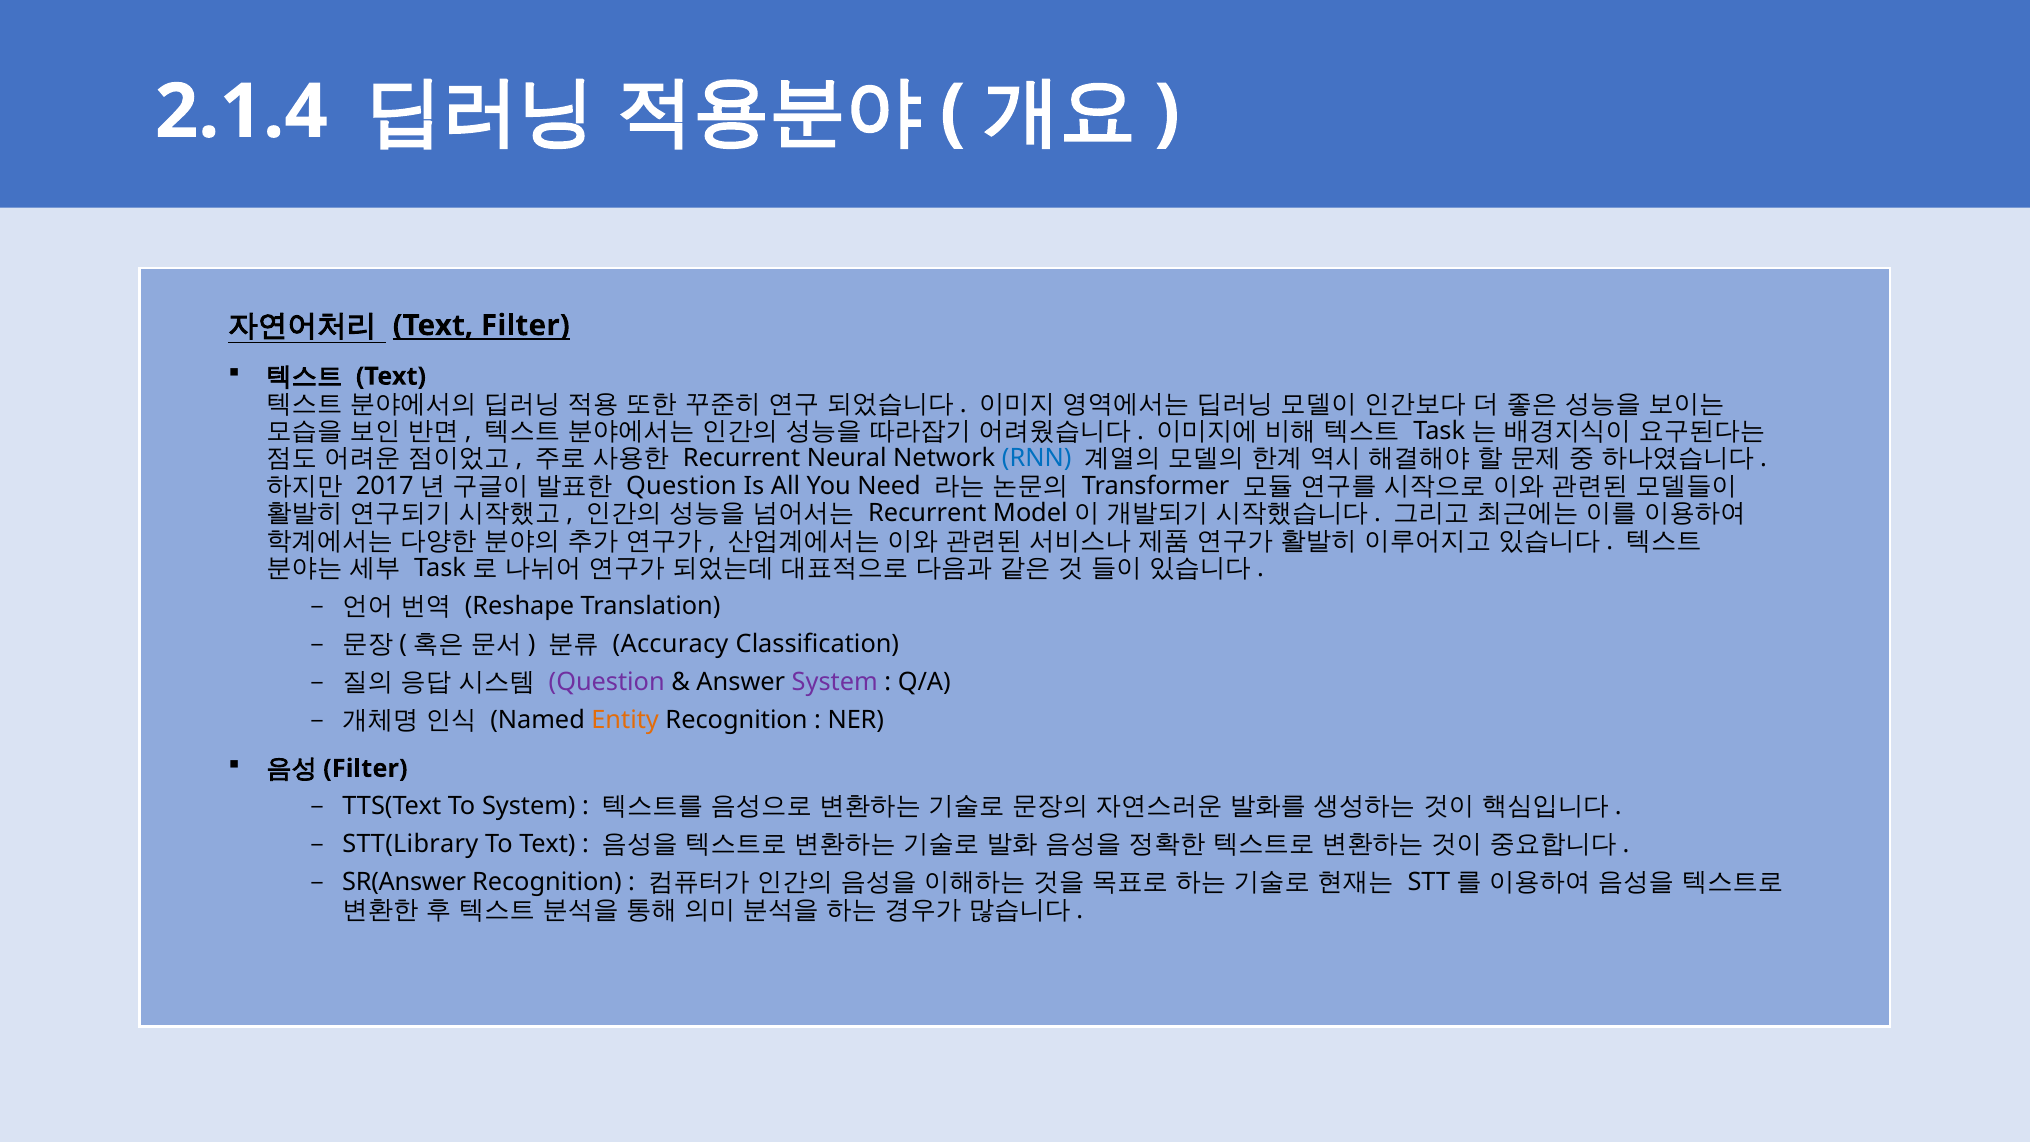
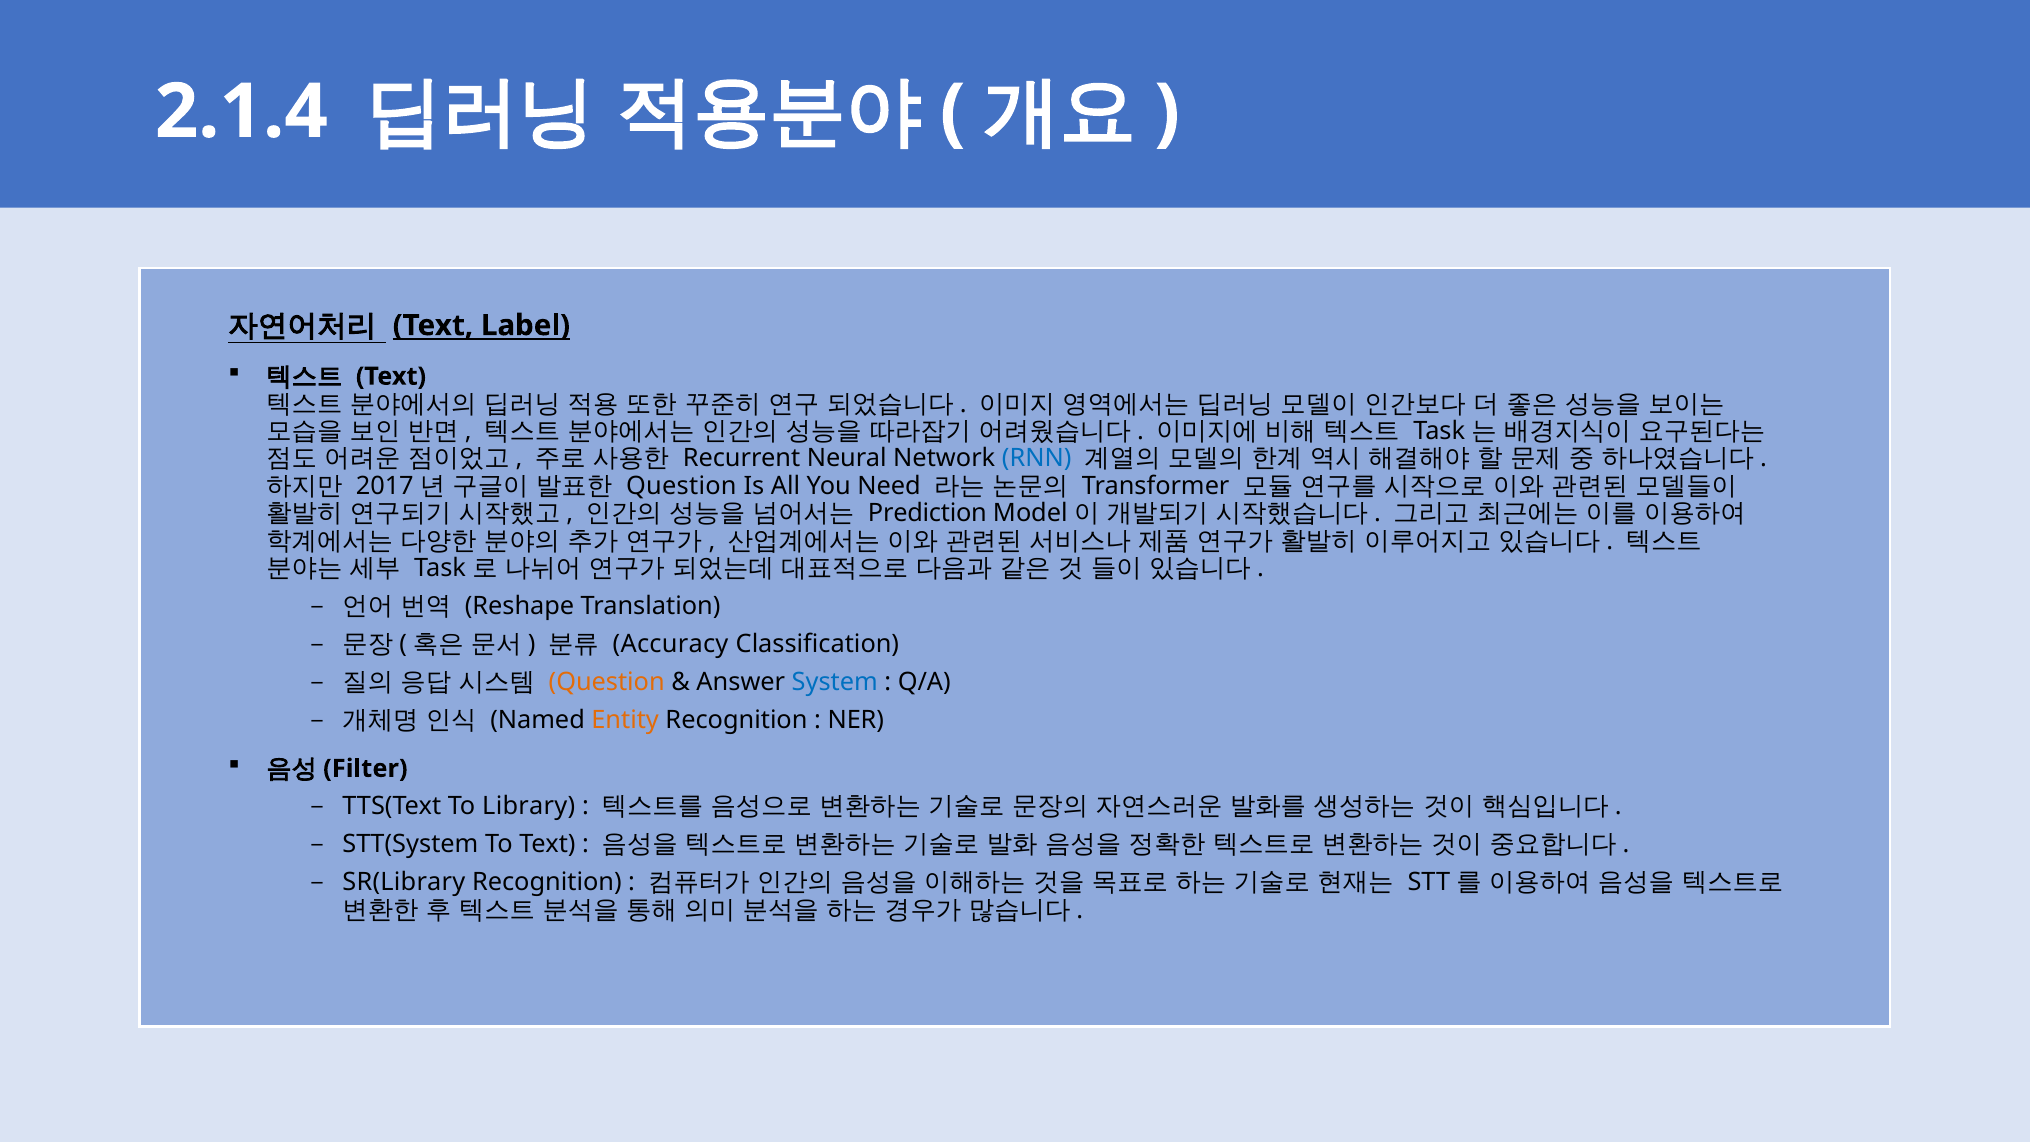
Text Filter: Filter -> Label (526, 325)
Recurrent: Recurrent -> Prediction (927, 513)
Question colour: purple -> orange (607, 682)
System colour: purple -> blue (835, 682)
To System: System -> Library (529, 806)
STT(Library: STT(Library -> STT(System (410, 844)
SR(Answer: SR(Answer -> SR(Library (404, 882)
